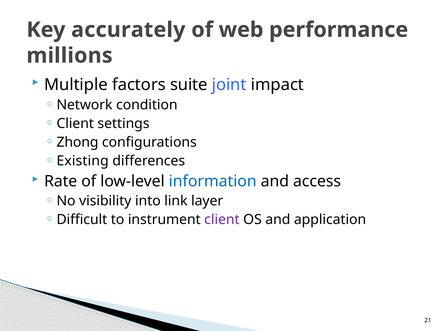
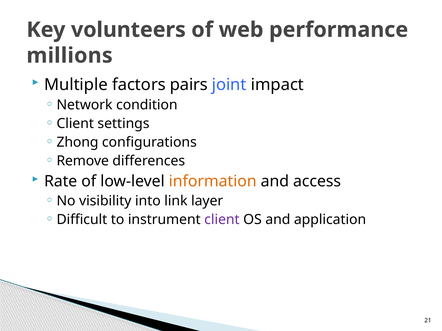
accurately: accurately -> volunteers (128, 30)
suite: suite -> pairs (189, 85)
Existing: Existing -> Remove (83, 161)
information colour: blue -> orange (213, 182)
